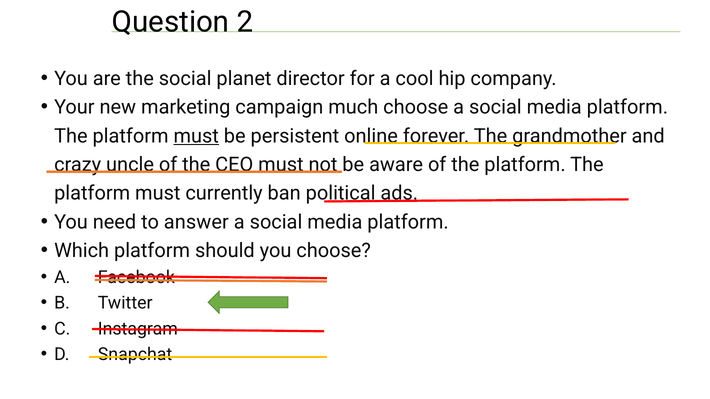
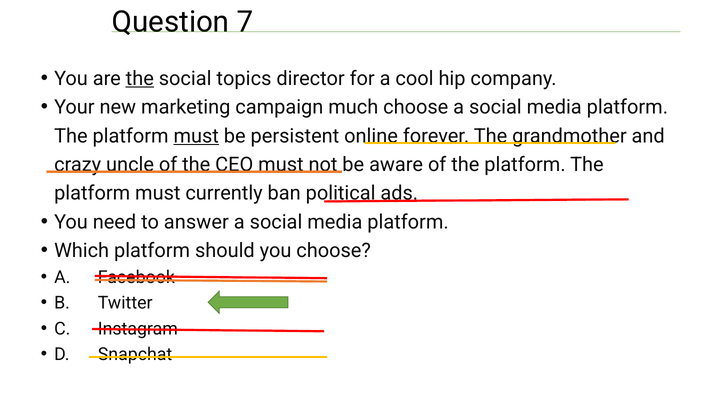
2: 2 -> 7 (245, 22)
the underline: none -> present (140, 79)
planet: planet -> topics (244, 79)
